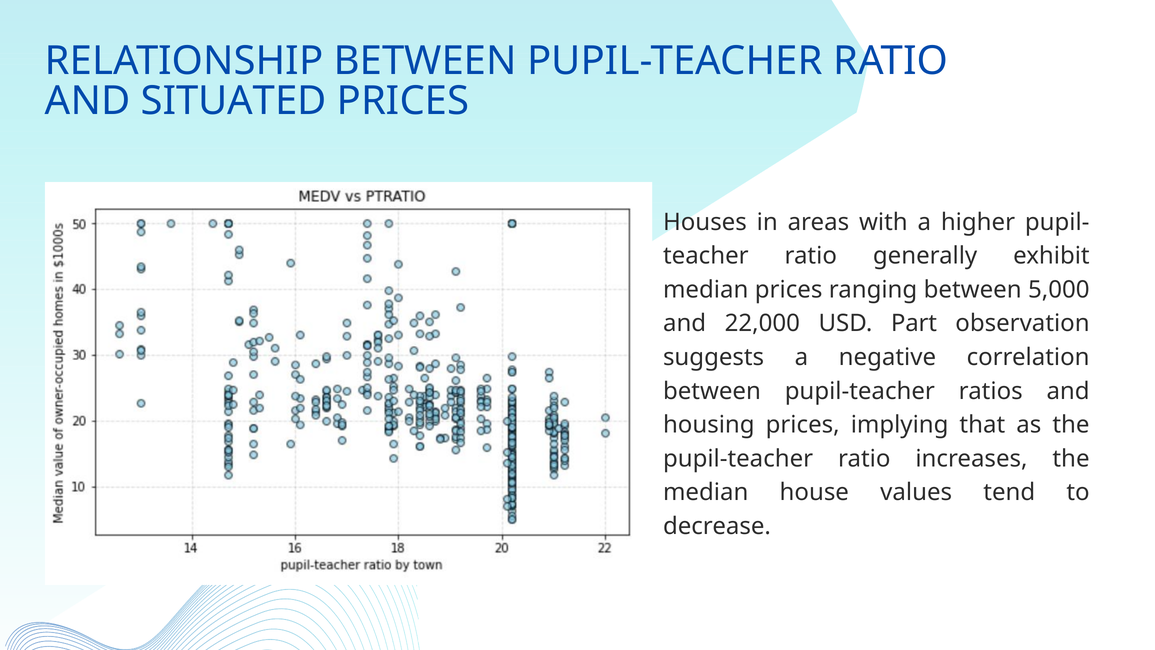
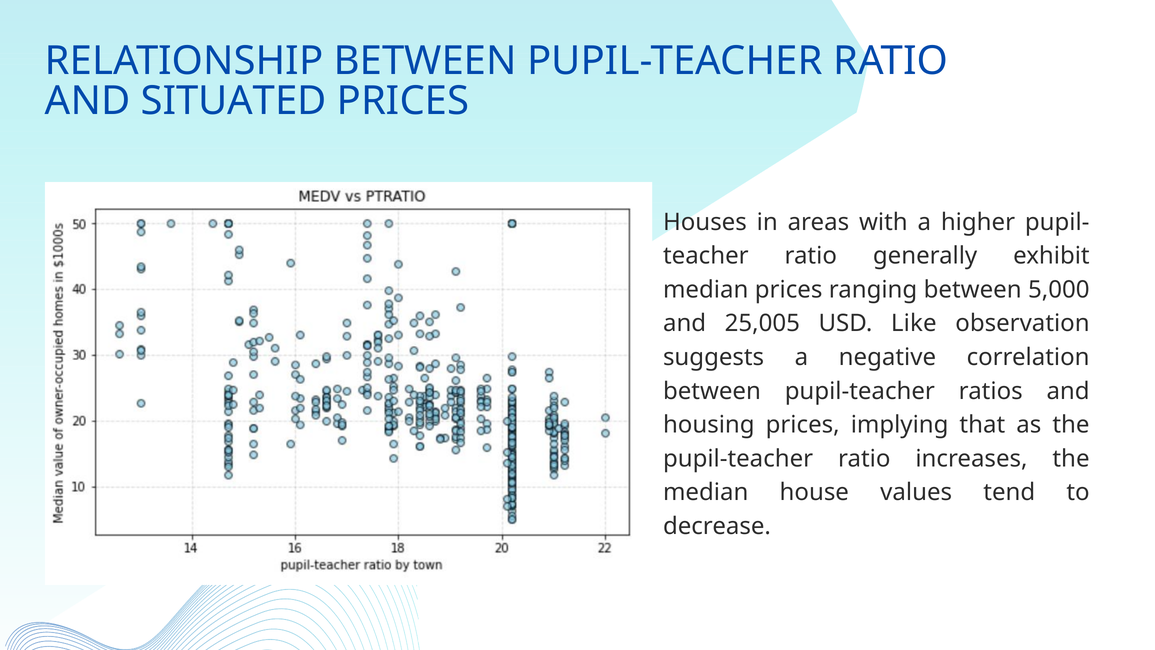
22,000: 22,000 -> 25,005 (762, 323)
Part: Part -> Like (914, 323)
